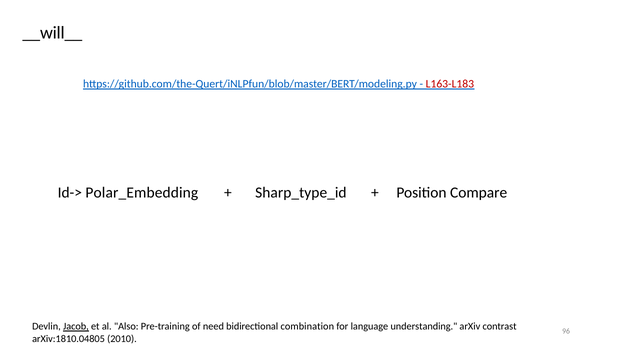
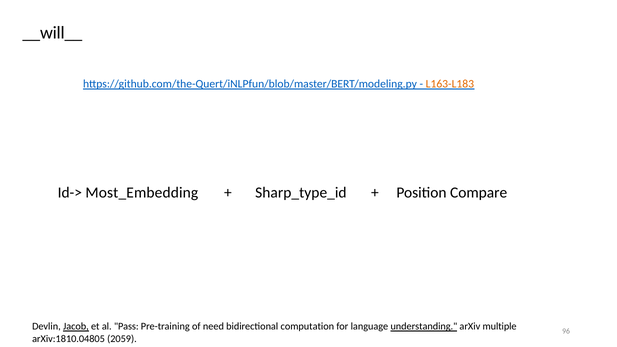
L163-L183 colour: red -> orange (450, 84)
Polar_Embedding: Polar_Embedding -> Most_Embedding (142, 192)
Also: Also -> Pass (126, 327)
combination: combination -> computation (307, 327)
understanding underline: none -> present (424, 327)
contrast: contrast -> multiple (500, 327)
2010: 2010 -> 2059 (122, 339)
